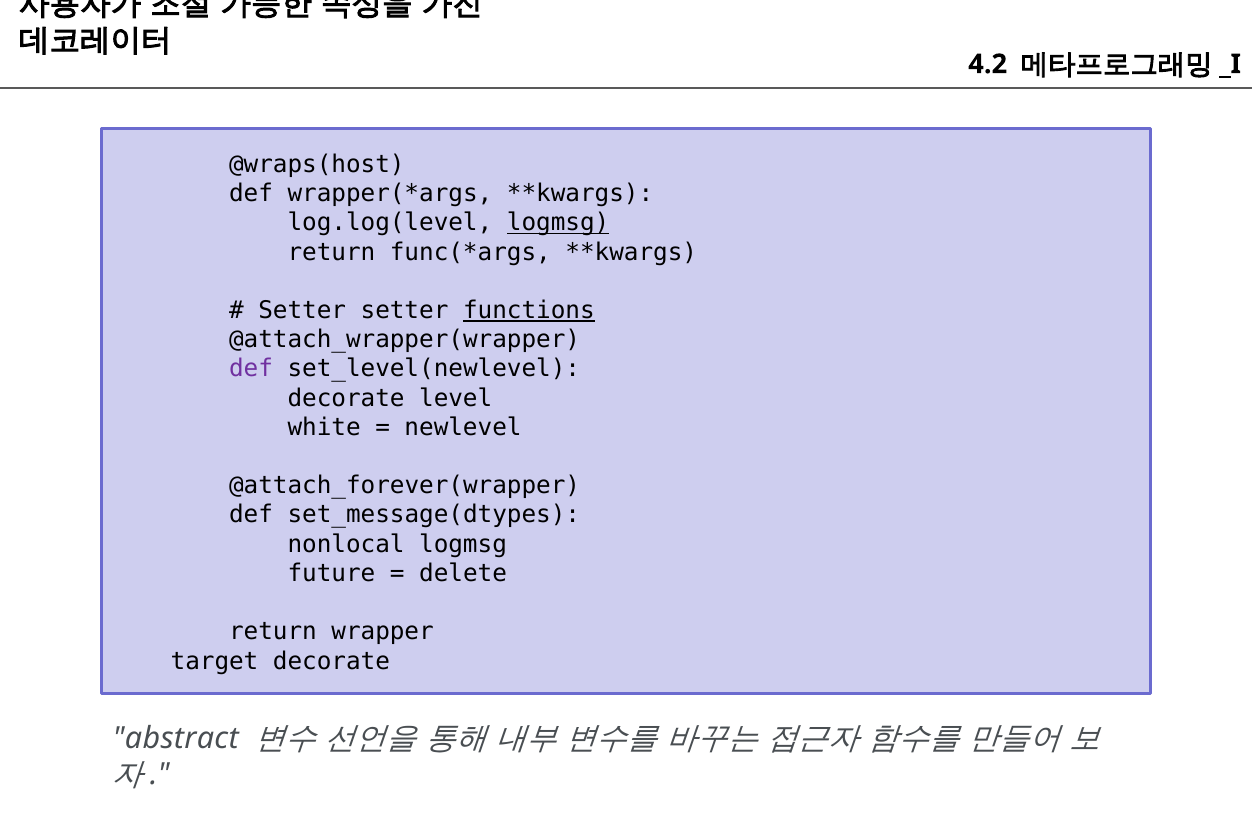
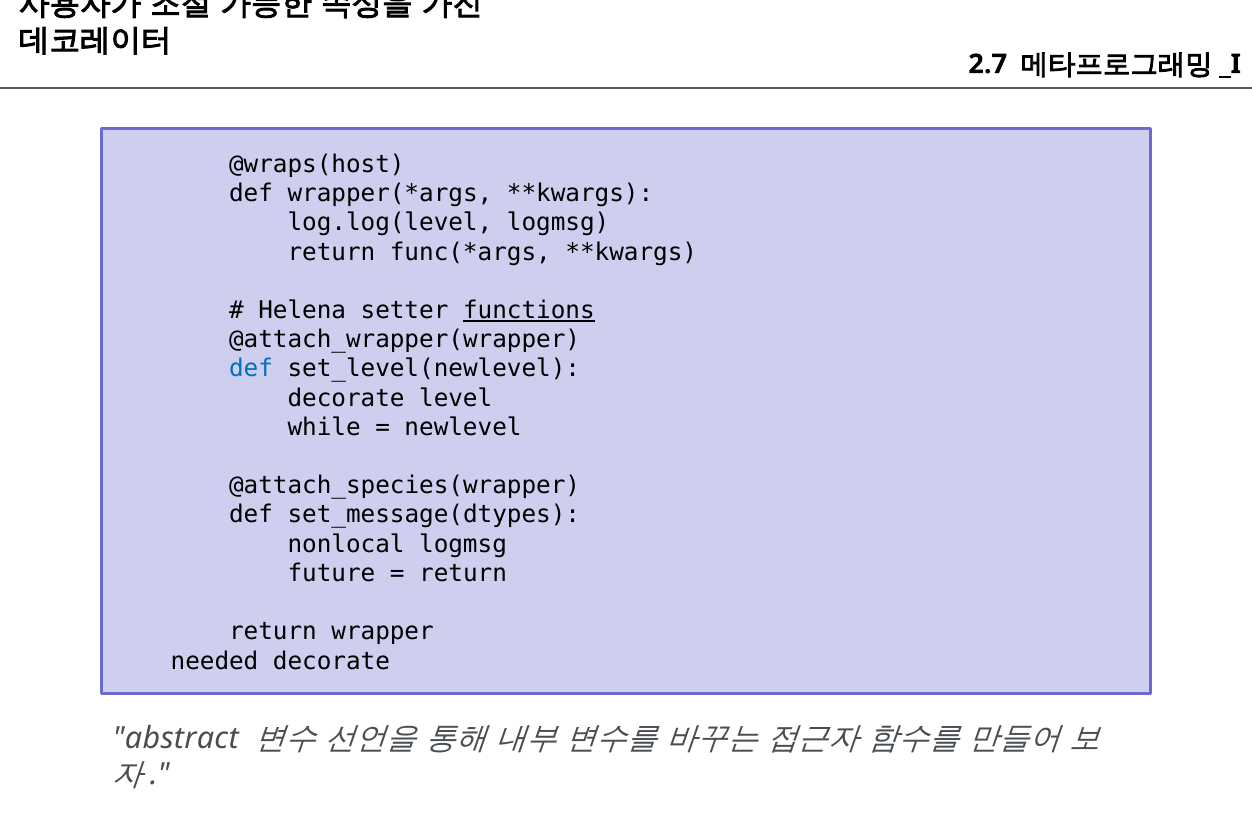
4.2: 4.2 -> 2.7 (988, 64)
logmsg underline: present -> none (558, 223)
Setter: Setter -> Helena (302, 311)
def colour: purple -> blue (251, 369)
white: white -> while (324, 427)
@attach_forever(wrapper: @attach_forever(wrapper -> @attach_species(wrapper (405, 486)
delete: delete -> return (463, 574)
target: target -> needed (215, 661)
